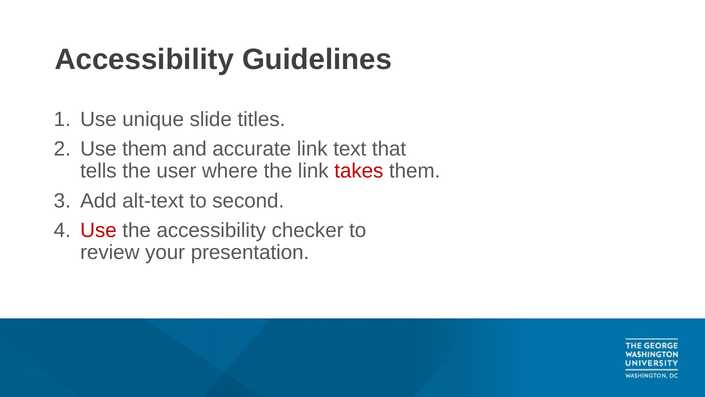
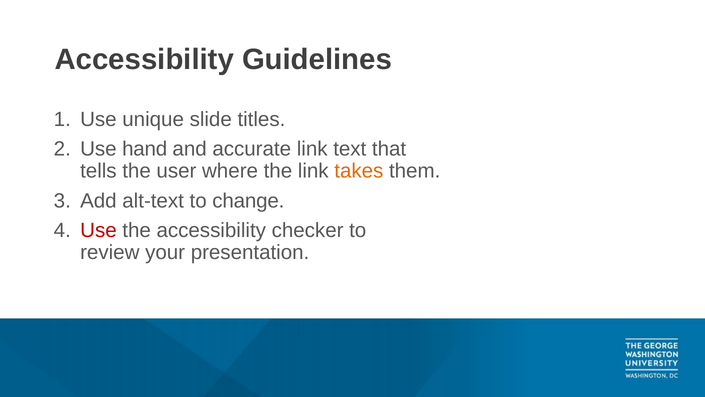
Use them: them -> hand (145, 149)
takes colour: red -> orange (359, 171)
second: second -> change (248, 201)
